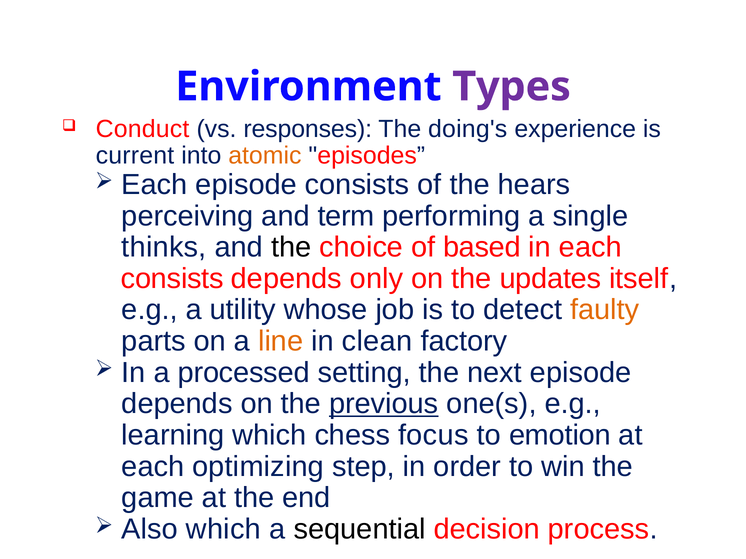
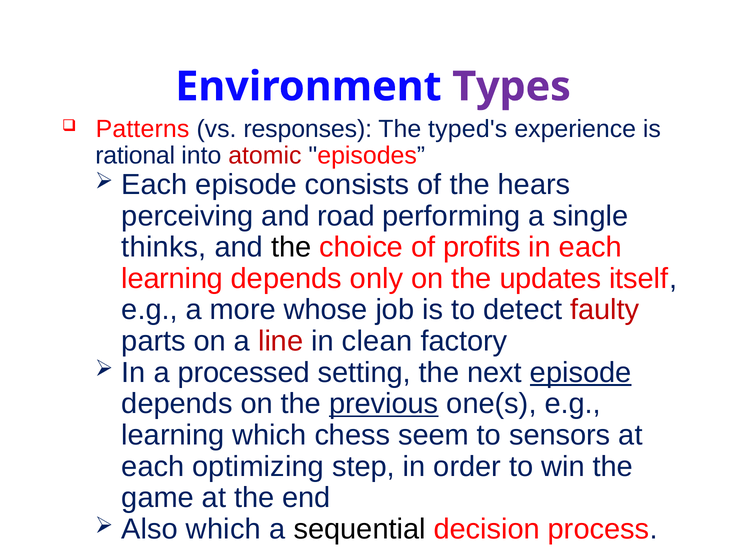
Conduct: Conduct -> Patterns (143, 129)
doing's: doing's -> typed's (468, 129)
current: current -> rational (135, 156)
atomic colour: orange -> red (265, 156)
term: term -> road (346, 216)
based: based -> profits (482, 248)
consists: consists -> learning (172, 279)
utility: utility -> more (243, 310)
faulty colour: orange -> red (605, 310)
line colour: orange -> red (281, 342)
episode underline: none -> present (581, 373)
focus: focus -> seem (434, 436)
emotion: emotion -> sensors (560, 436)
